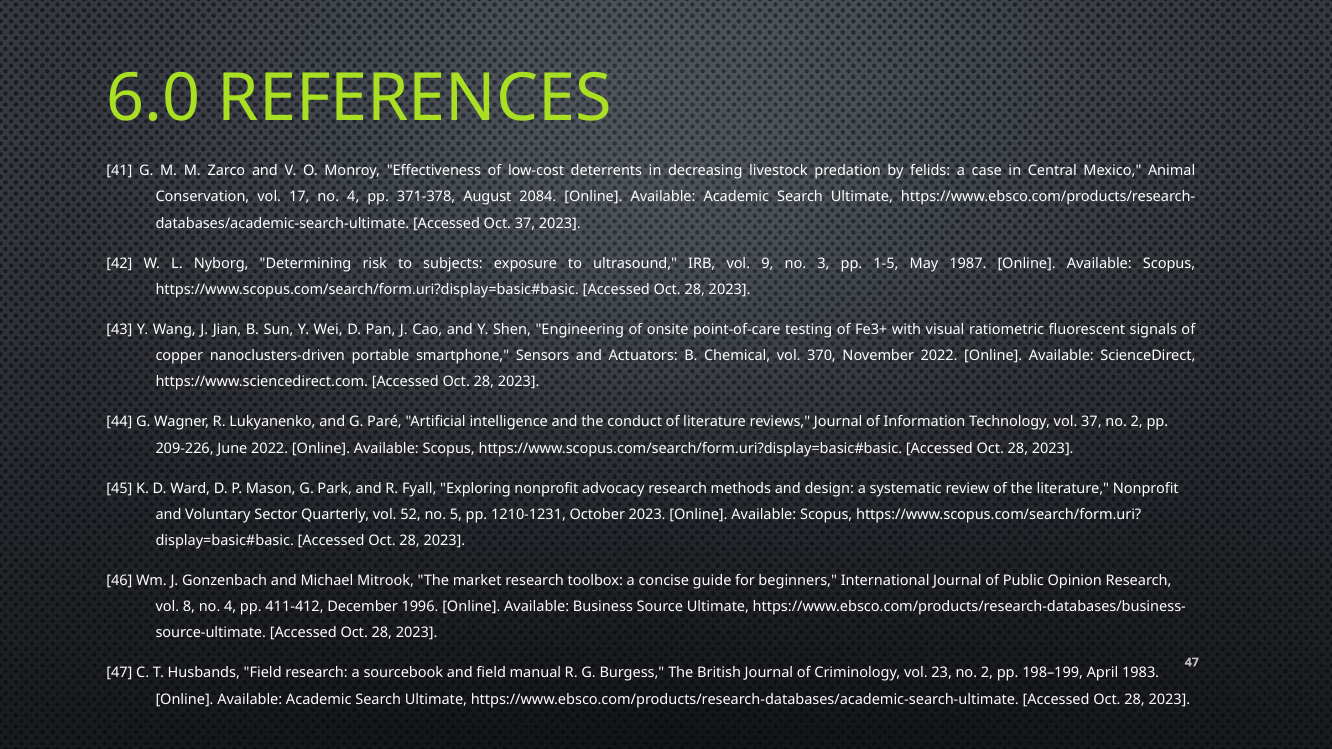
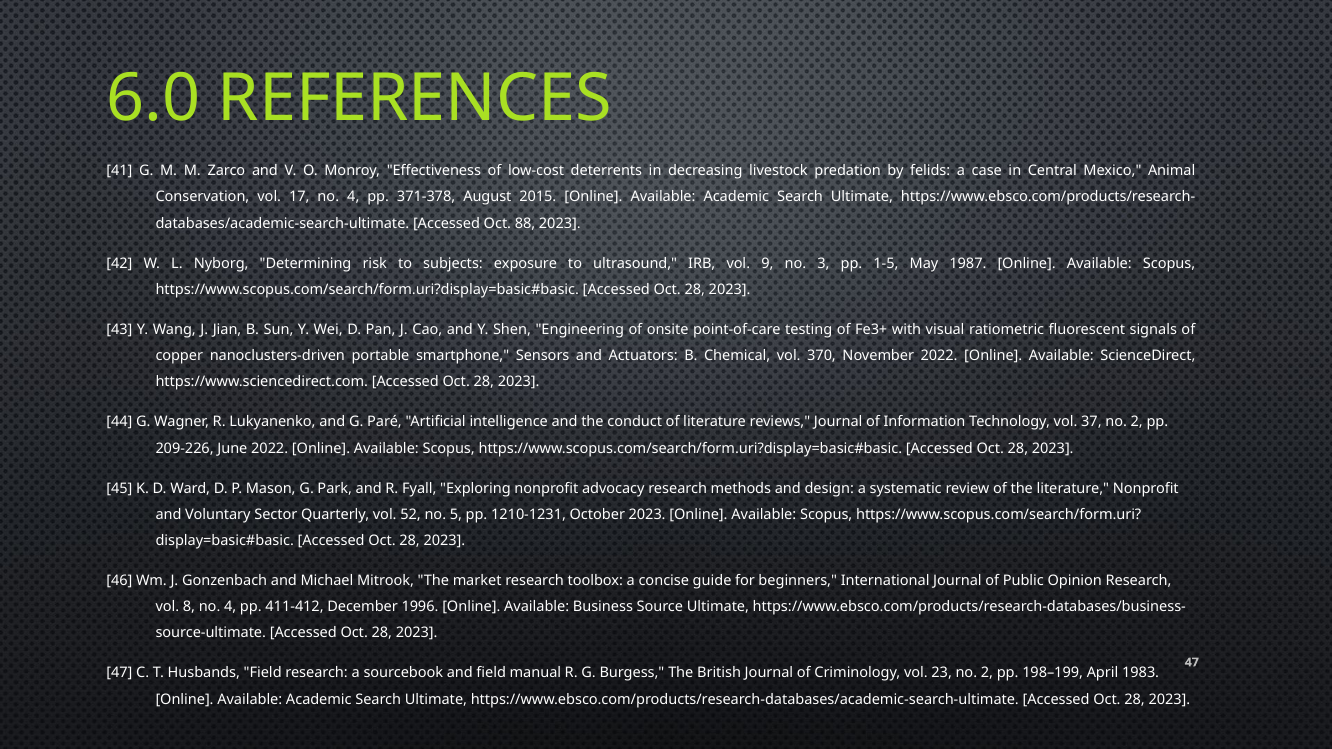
2084: 2084 -> 2015 (538, 197)
Oct 37: 37 -> 88 (525, 223)
